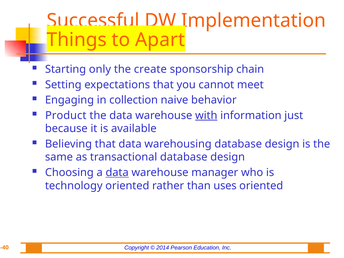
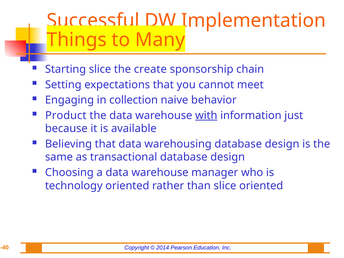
Apart: Apart -> Many (160, 40)
Starting only: only -> slice (100, 69)
data underline: present -> none (117, 172)
than uses: uses -> slice (225, 186)
